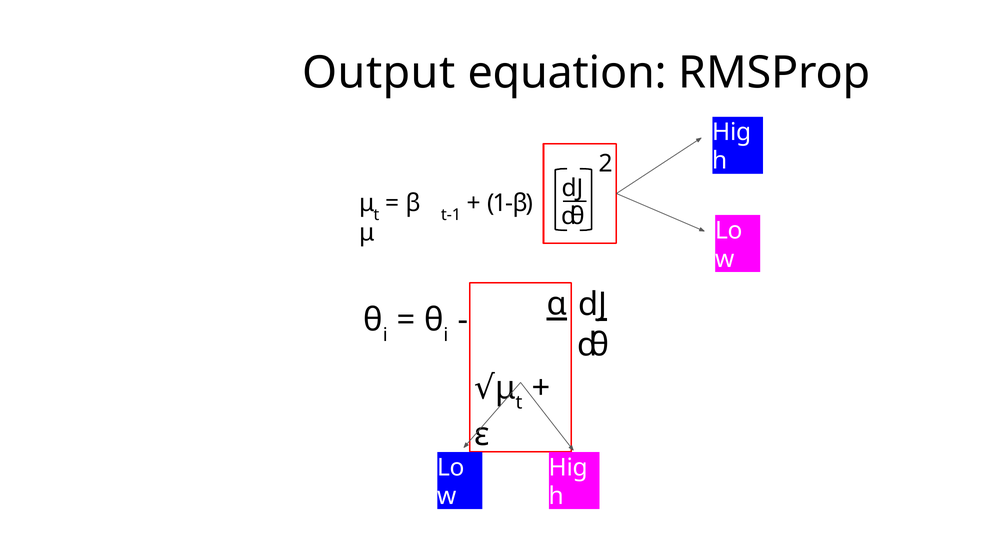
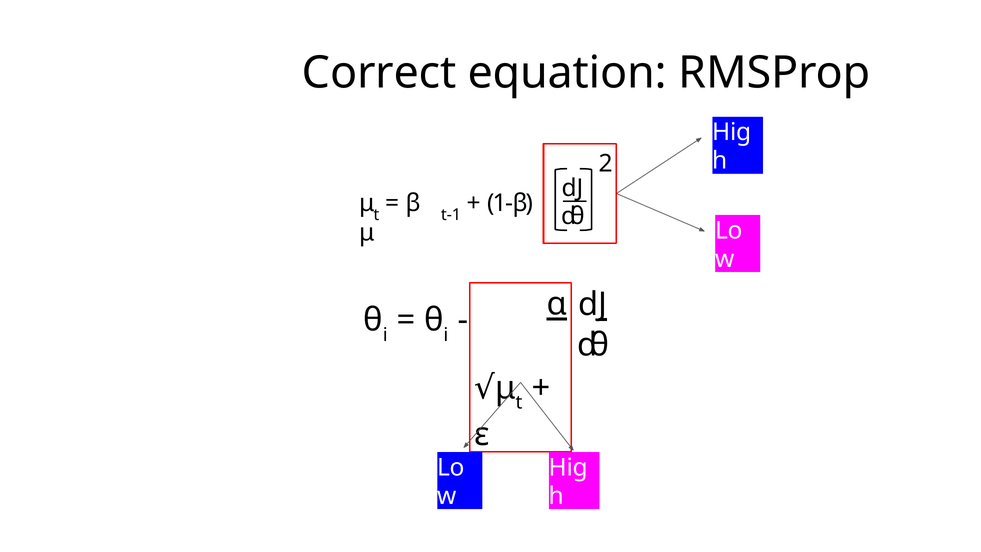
Output: Output -> Correct (379, 73)
